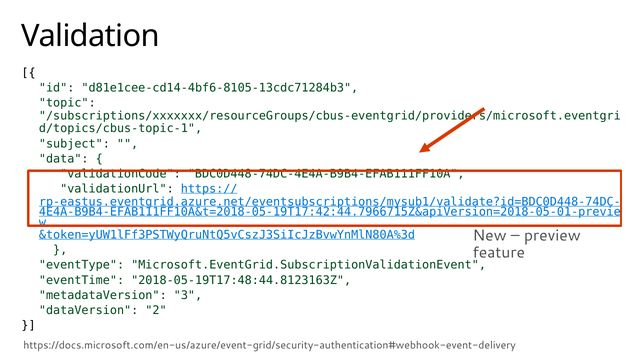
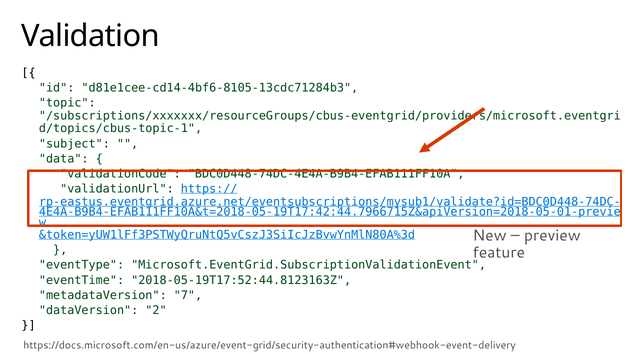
2018-05-19T17:48:44.8123163Z: 2018-05-19T17:48:44.8123163Z -> 2018-05-19T17:52:44.8123163Z (241, 280)
3: 3 -> 7 (188, 295)
